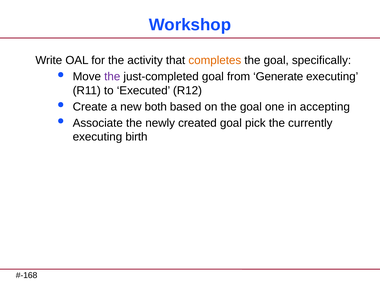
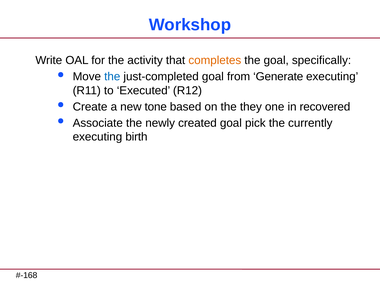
the colour: purple -> blue (112, 77)
both: both -> tone (156, 107)
on the goal: goal -> they (251, 107)
accepting: accepting -> recovered (325, 107)
